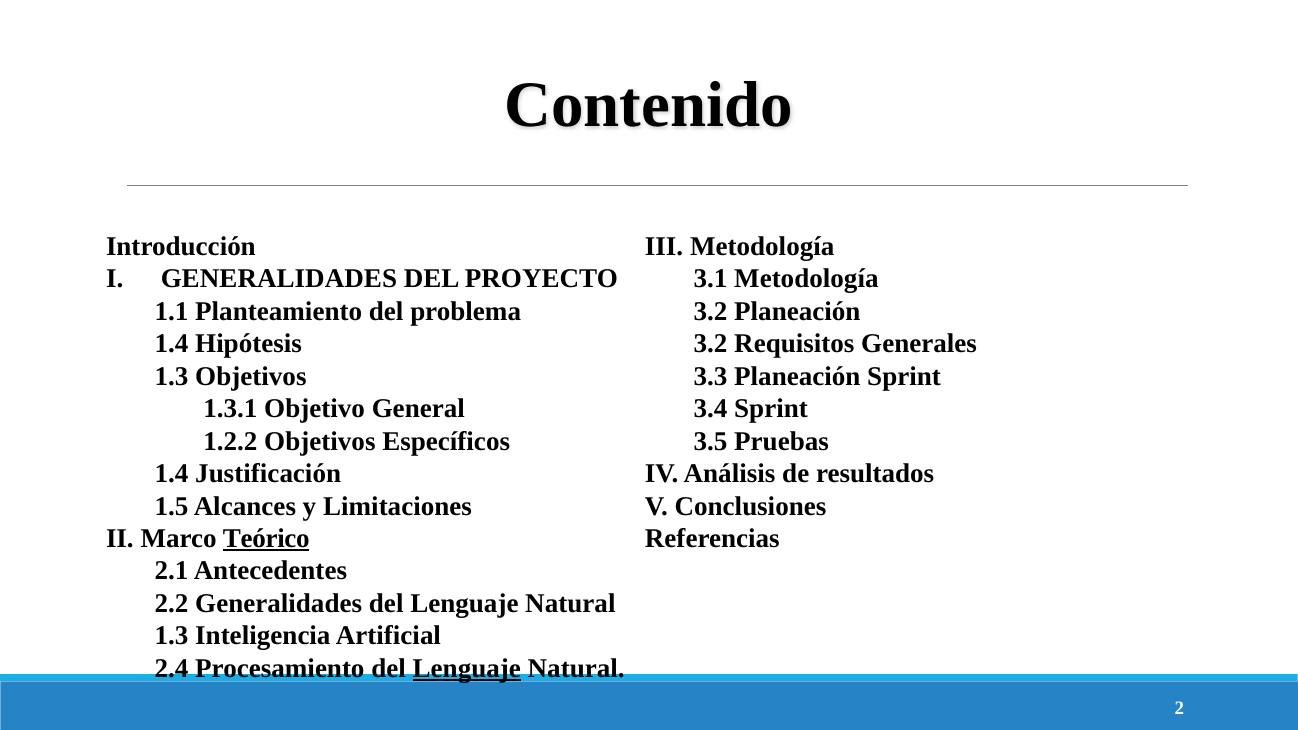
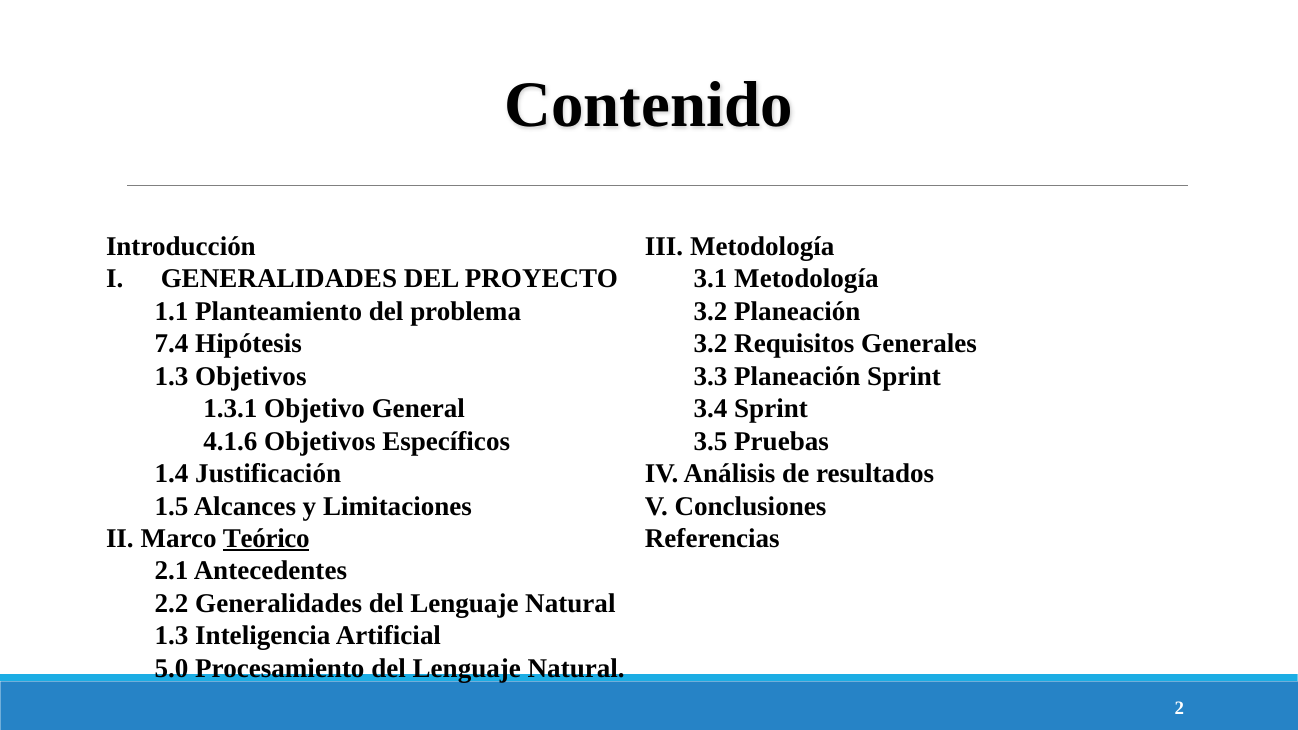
1.4: 1.4 -> 7.4 (172, 344)
1.2.2: 1.2.2 -> 4.1.6 (230, 441)
2.4: 2.4 -> 5.0 (172, 669)
Lenguaje underline: present -> none (467, 669)
